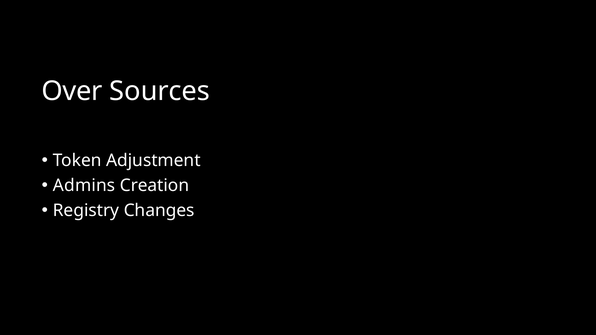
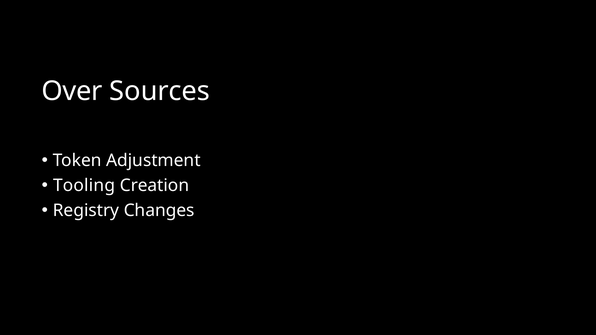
Admins: Admins -> Tooling (84, 186)
